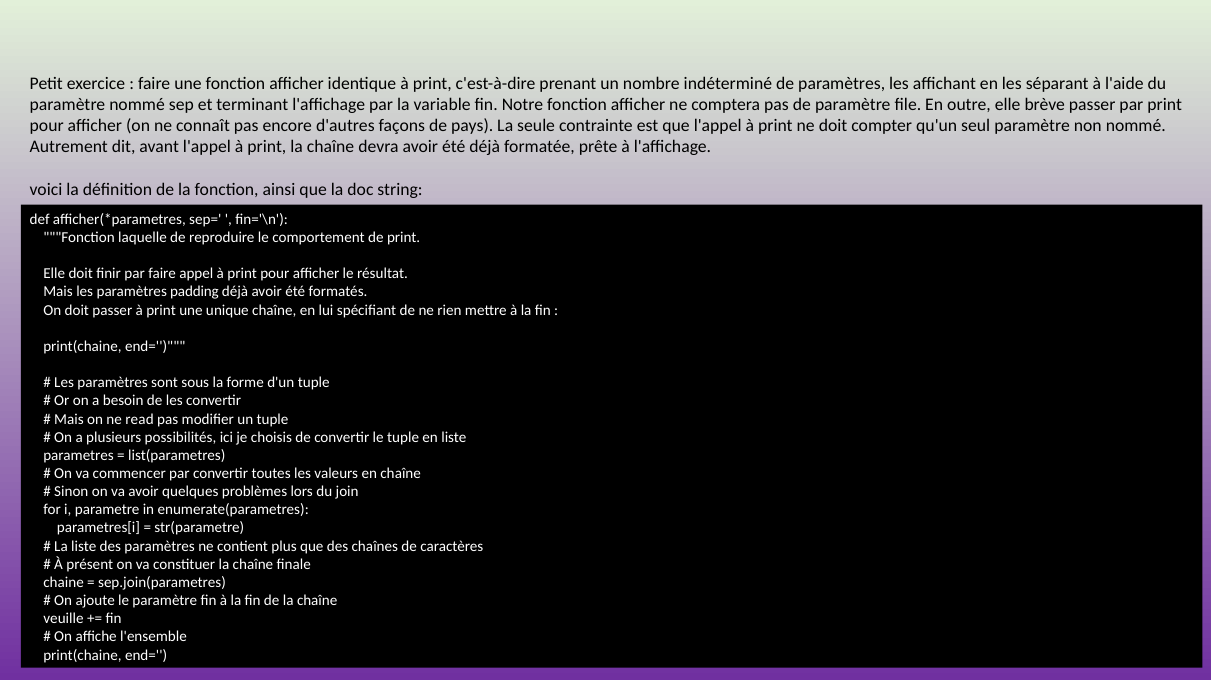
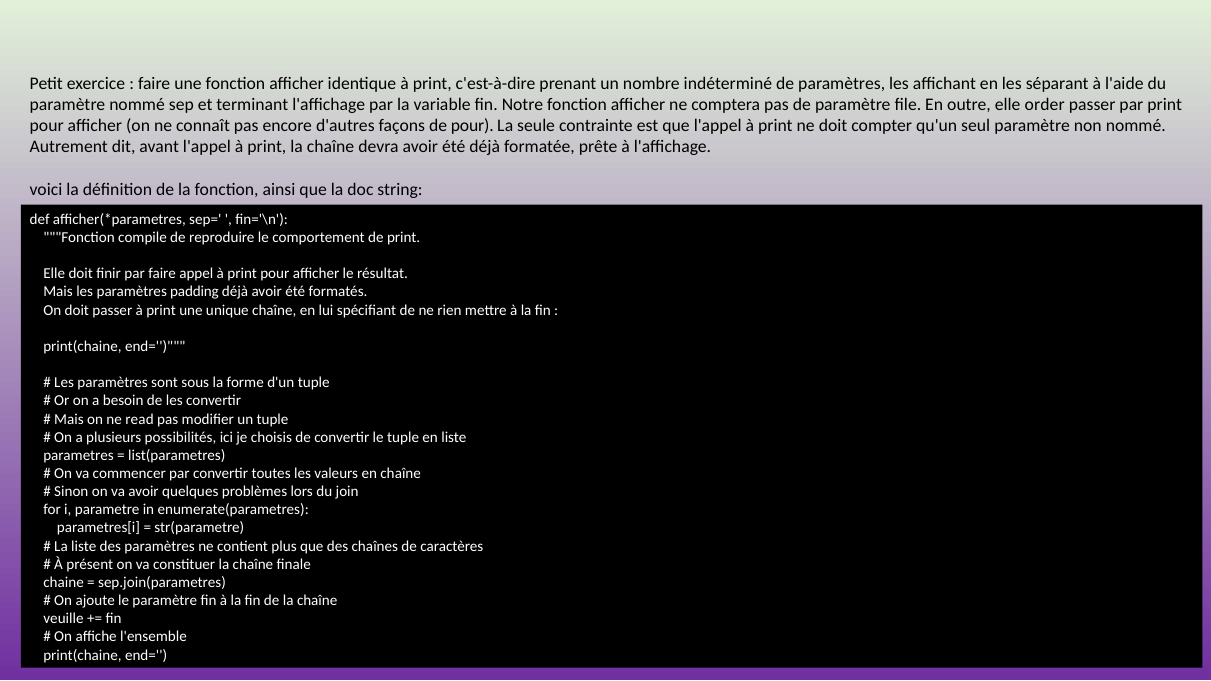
brève: brève -> order (1045, 105)
de pays: pays -> pour (472, 126)
laquelle: laquelle -> compile (143, 237)
